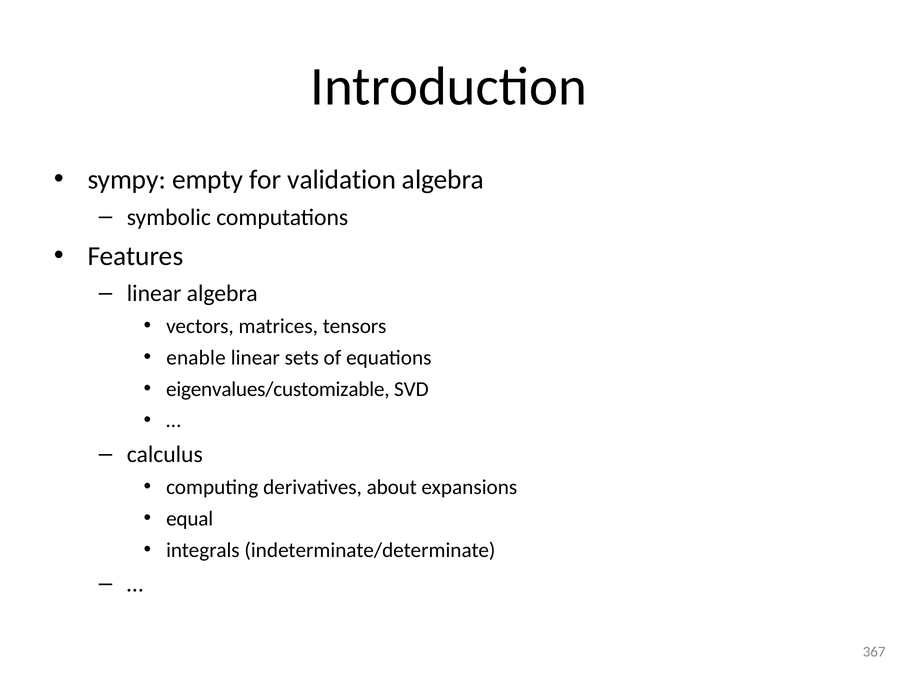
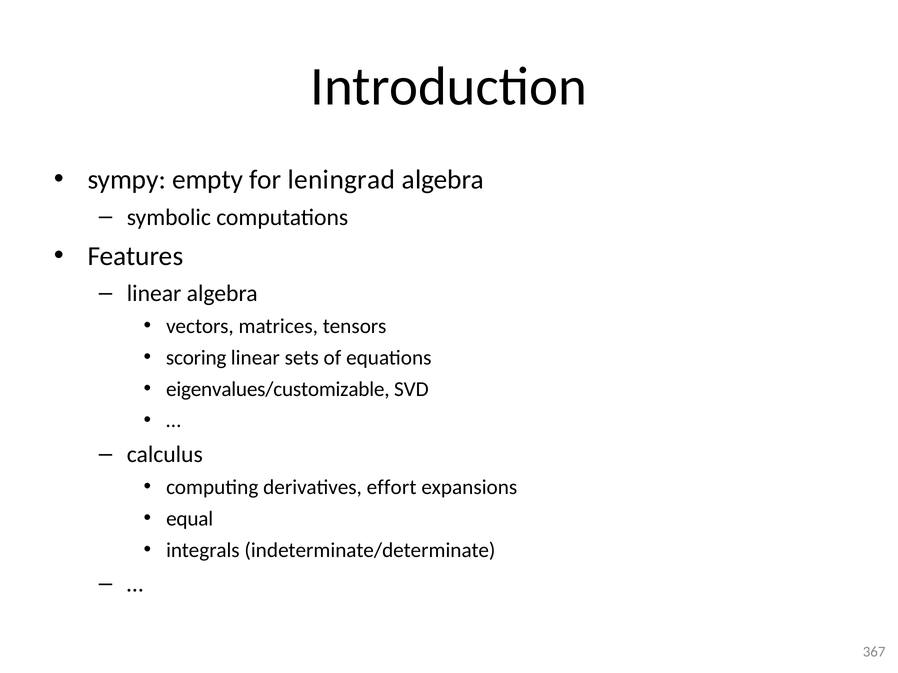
validation: validation -> leningrad (341, 180)
enable: enable -> scoring (196, 358)
about: about -> effort (392, 488)
